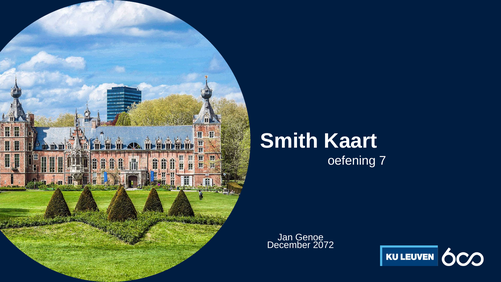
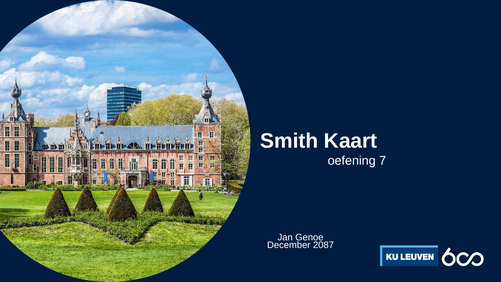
2072: 2072 -> 2087 (323, 245)
